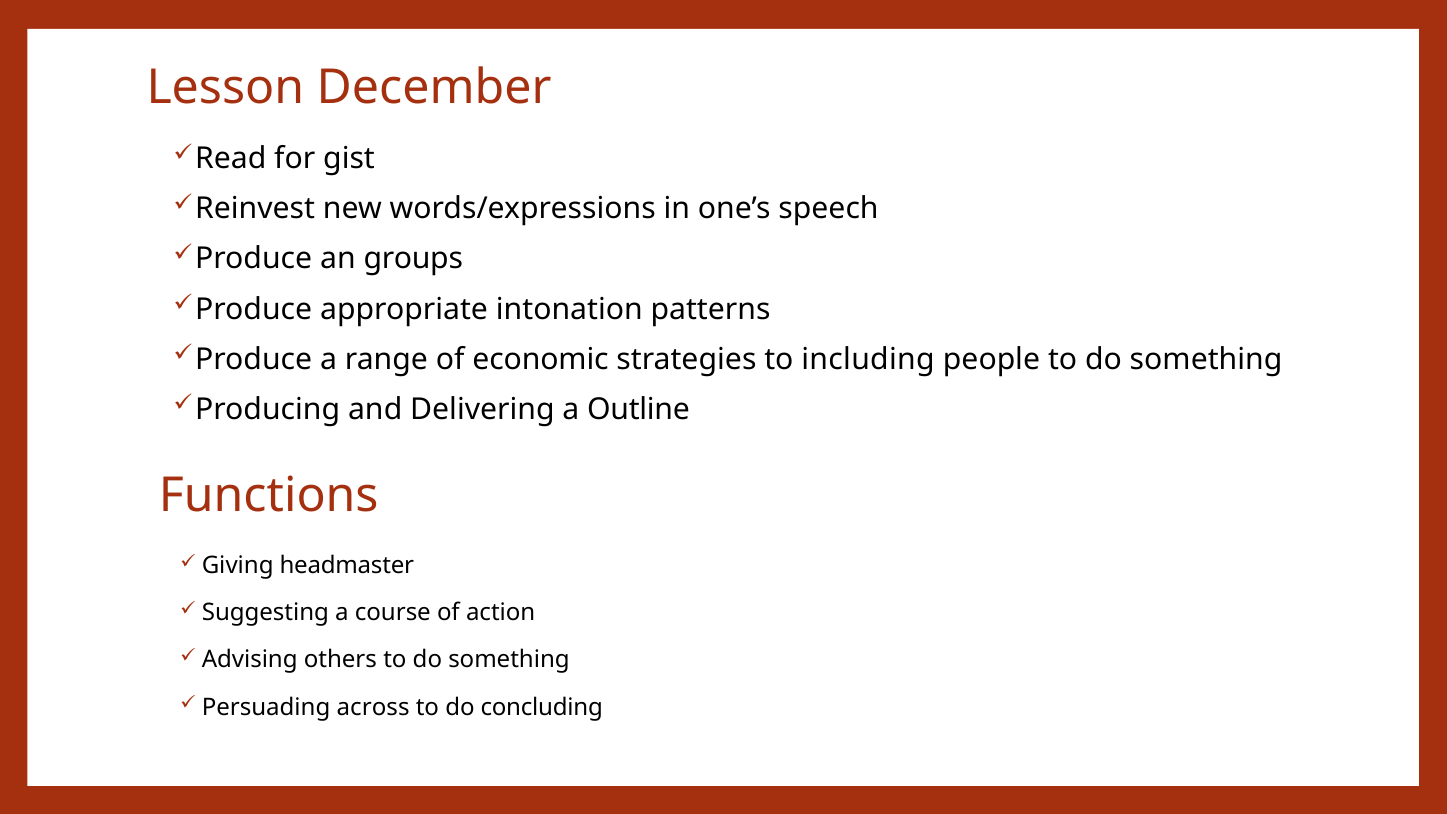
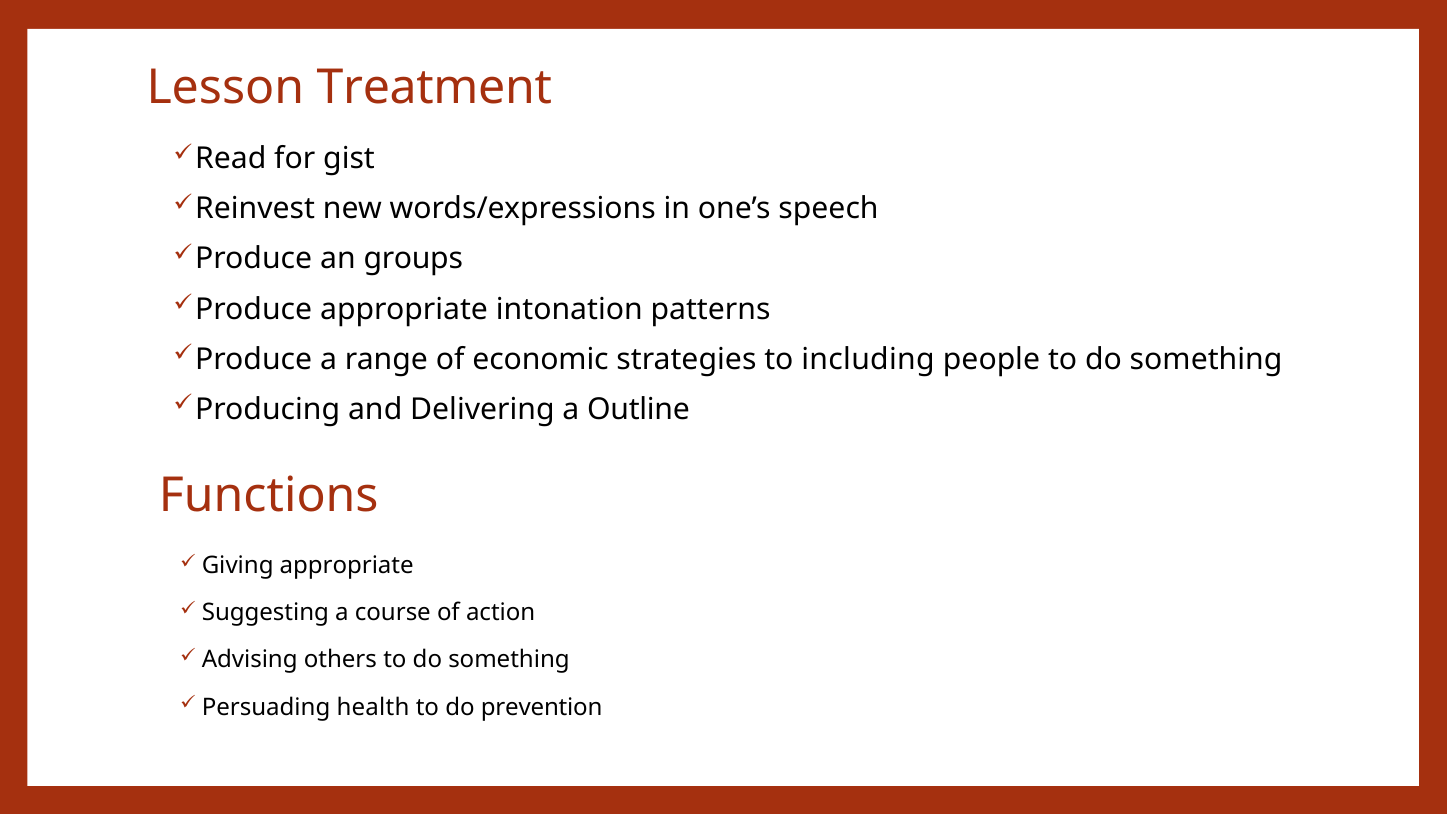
December: December -> Treatment (434, 88)
Giving headmaster: headmaster -> appropriate (347, 566)
across: across -> health (373, 707)
concluding: concluding -> prevention (542, 707)
